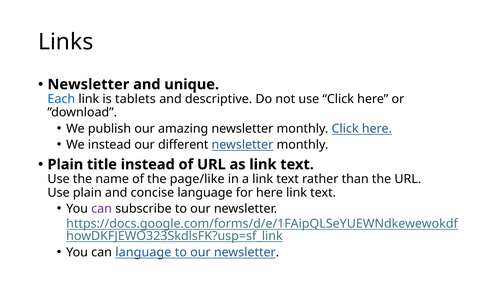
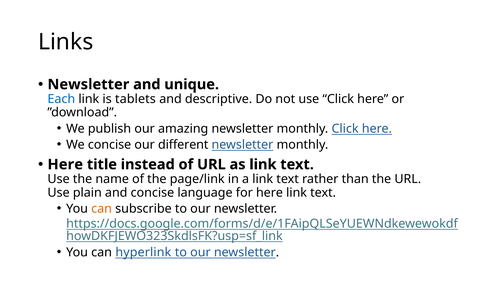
We instead: instead -> concise (110, 145)
Plain: Plain -> Here (65, 165)
page/like: page/like -> page/link (197, 179)
can colour: purple -> orange (102, 209)
can language: language -> hyperlink (143, 253)
